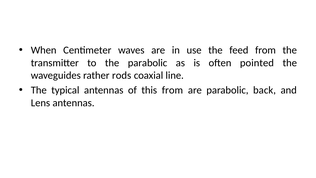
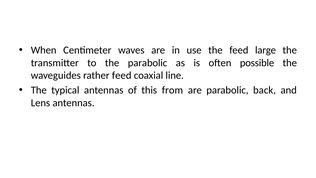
feed from: from -> large (266, 50)
pointed: pointed -> possible (257, 63)
rather rods: rods -> feed (122, 75)
